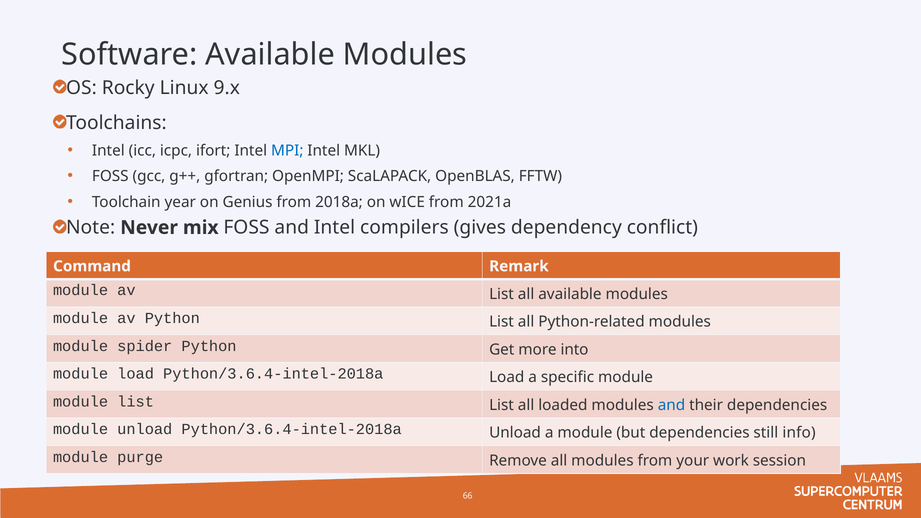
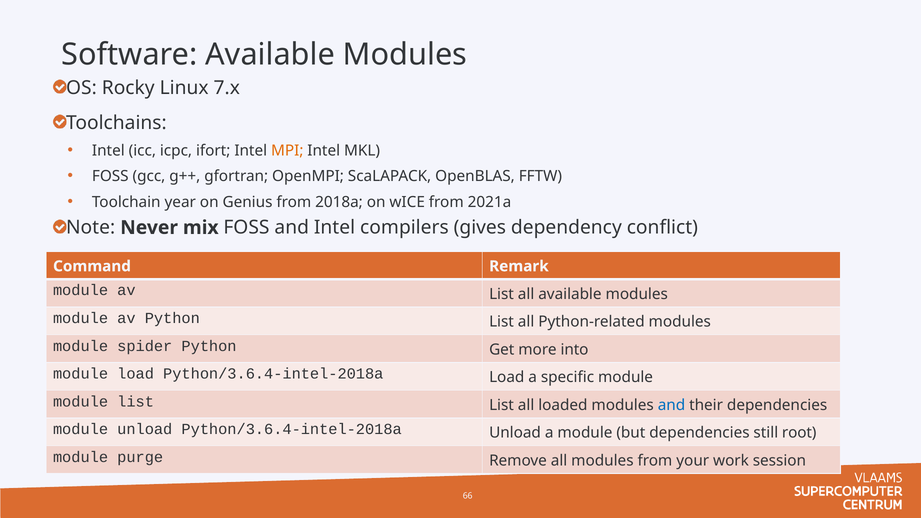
9.x: 9.x -> 7.x (227, 88)
MPI colour: blue -> orange (287, 151)
info: info -> root (799, 433)
